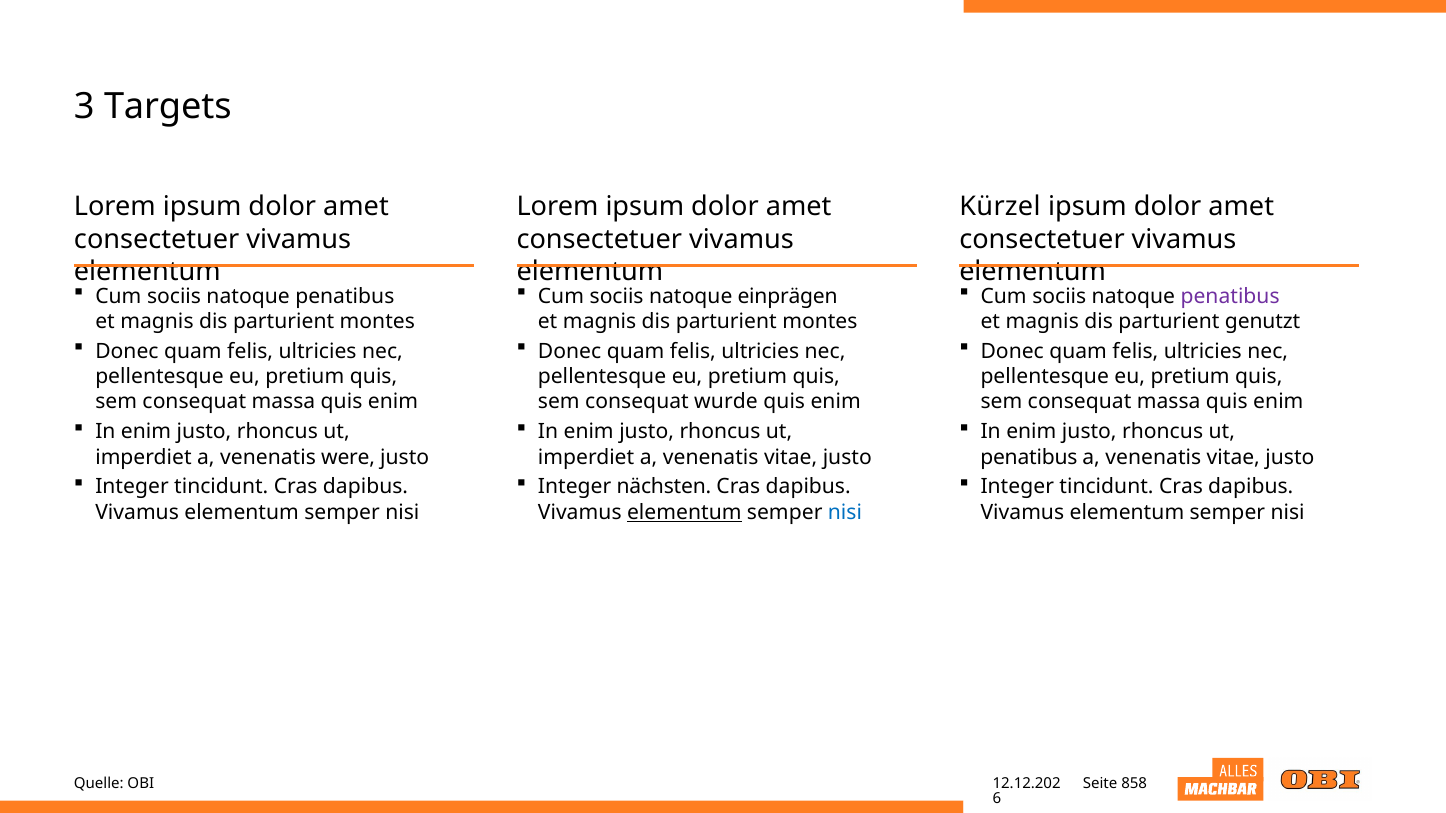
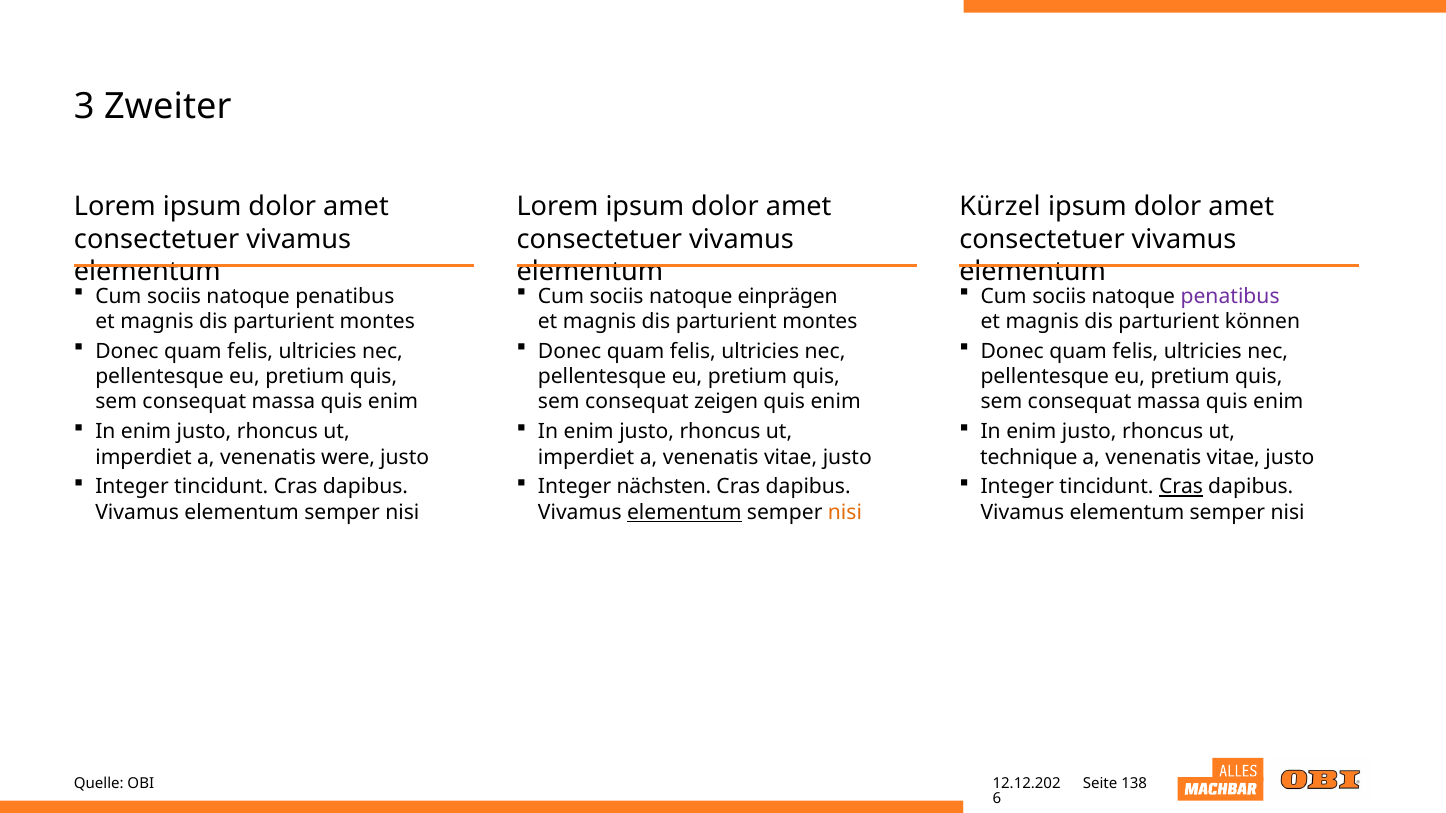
Targets: Targets -> Zweiter (168, 106)
genutzt: genutzt -> können (1263, 322)
wurde: wurde -> zeigen (726, 402)
penatibus: penatibus -> technique (1029, 457)
Cras underline: none -> present (1181, 487)
nisi colour: blue -> orange (845, 513)
858: 858 -> 138 (1134, 784)
